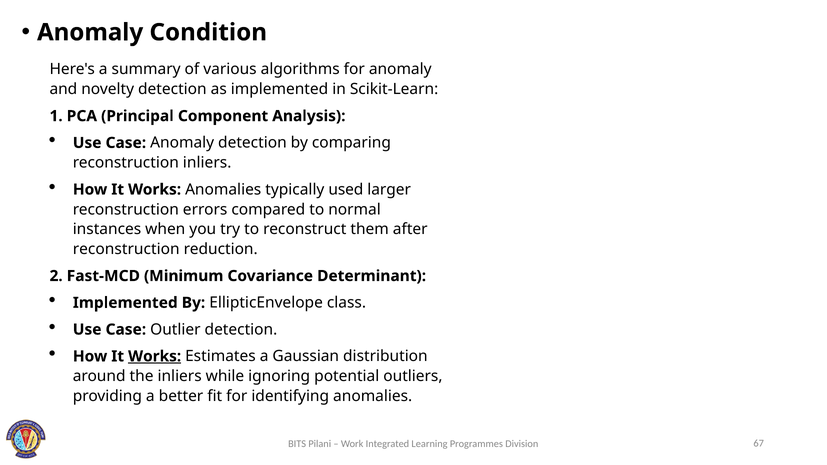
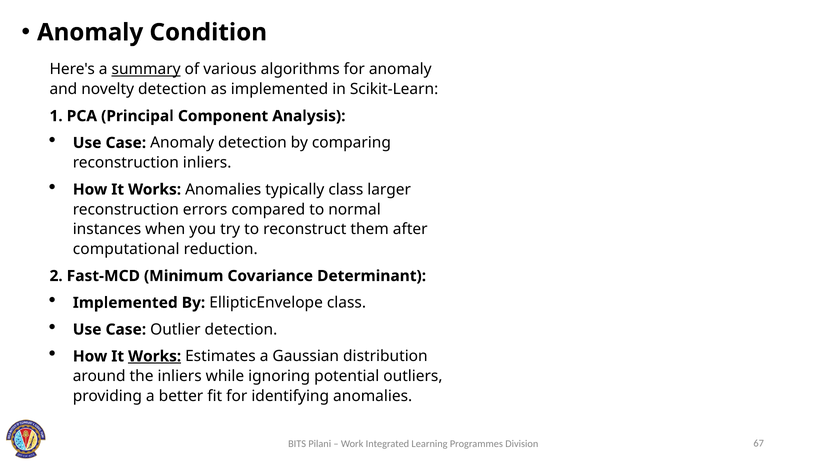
summary underline: none -> present (146, 69)
typically used: used -> class (346, 190)
reconstruction: reconstruction -> computational (126, 249)
